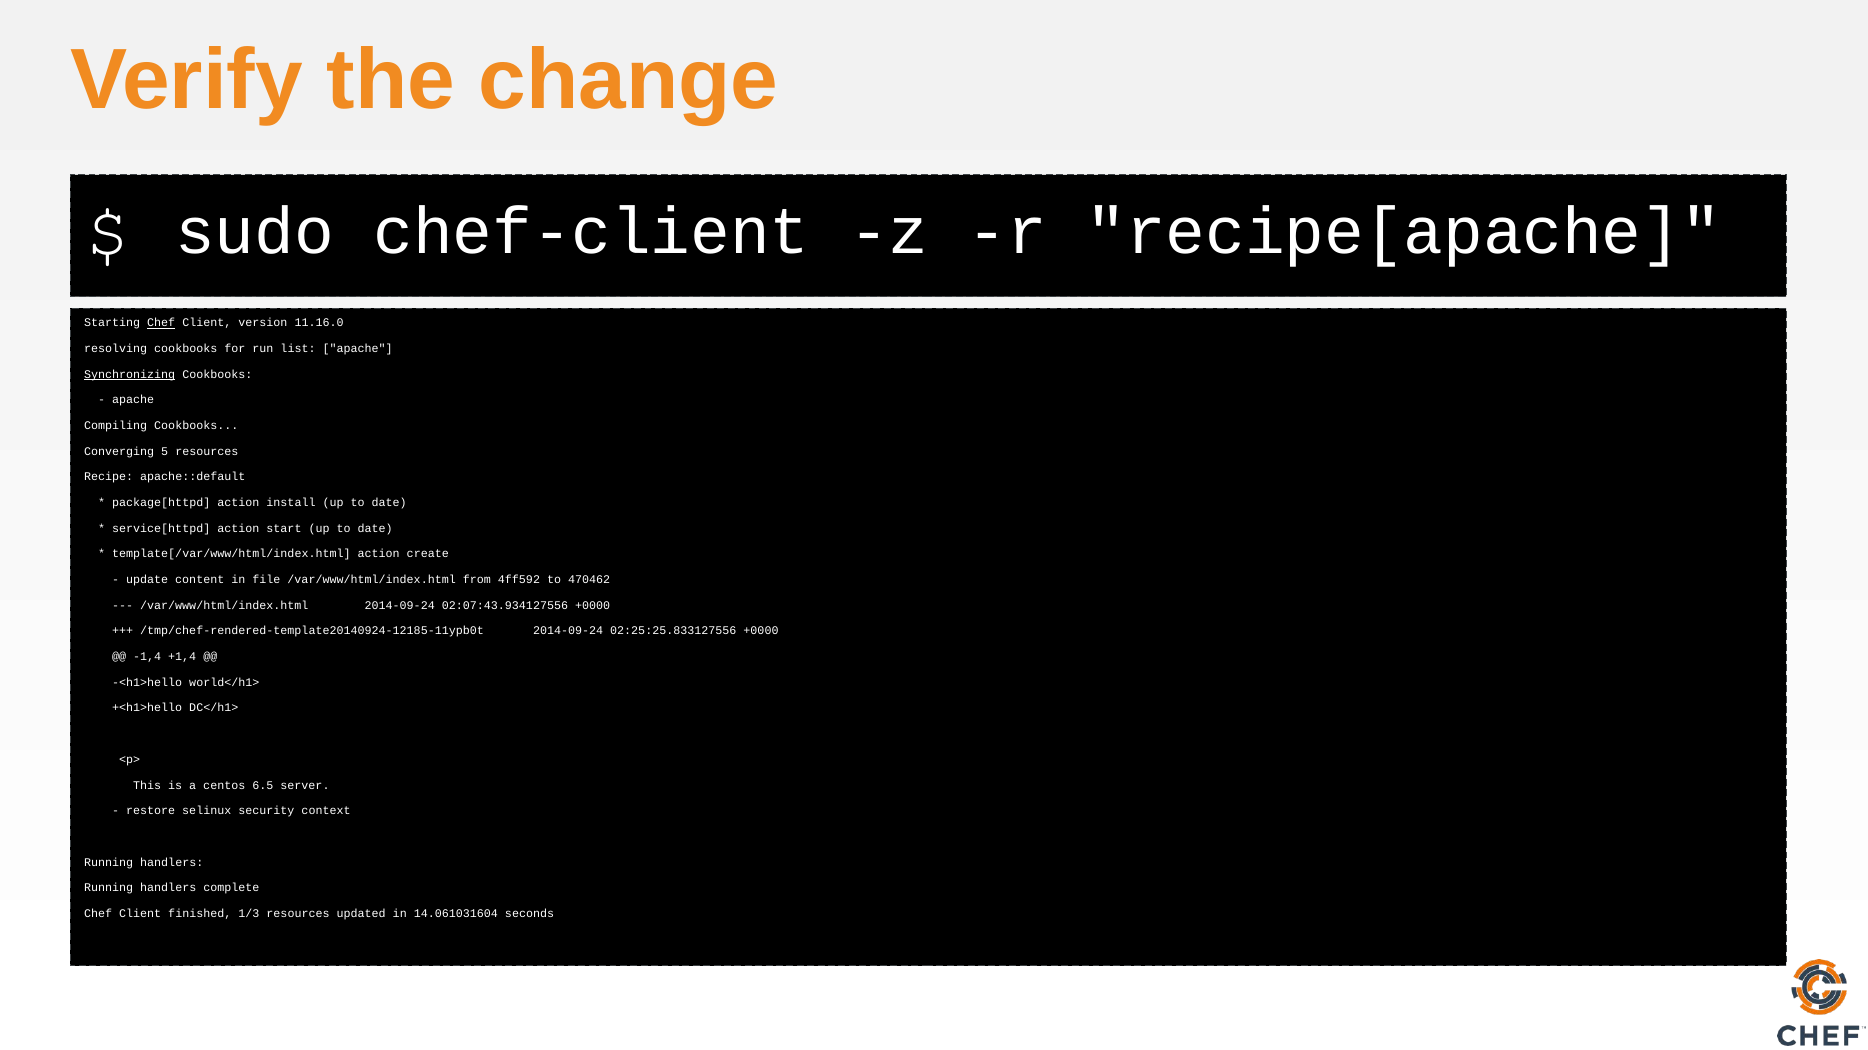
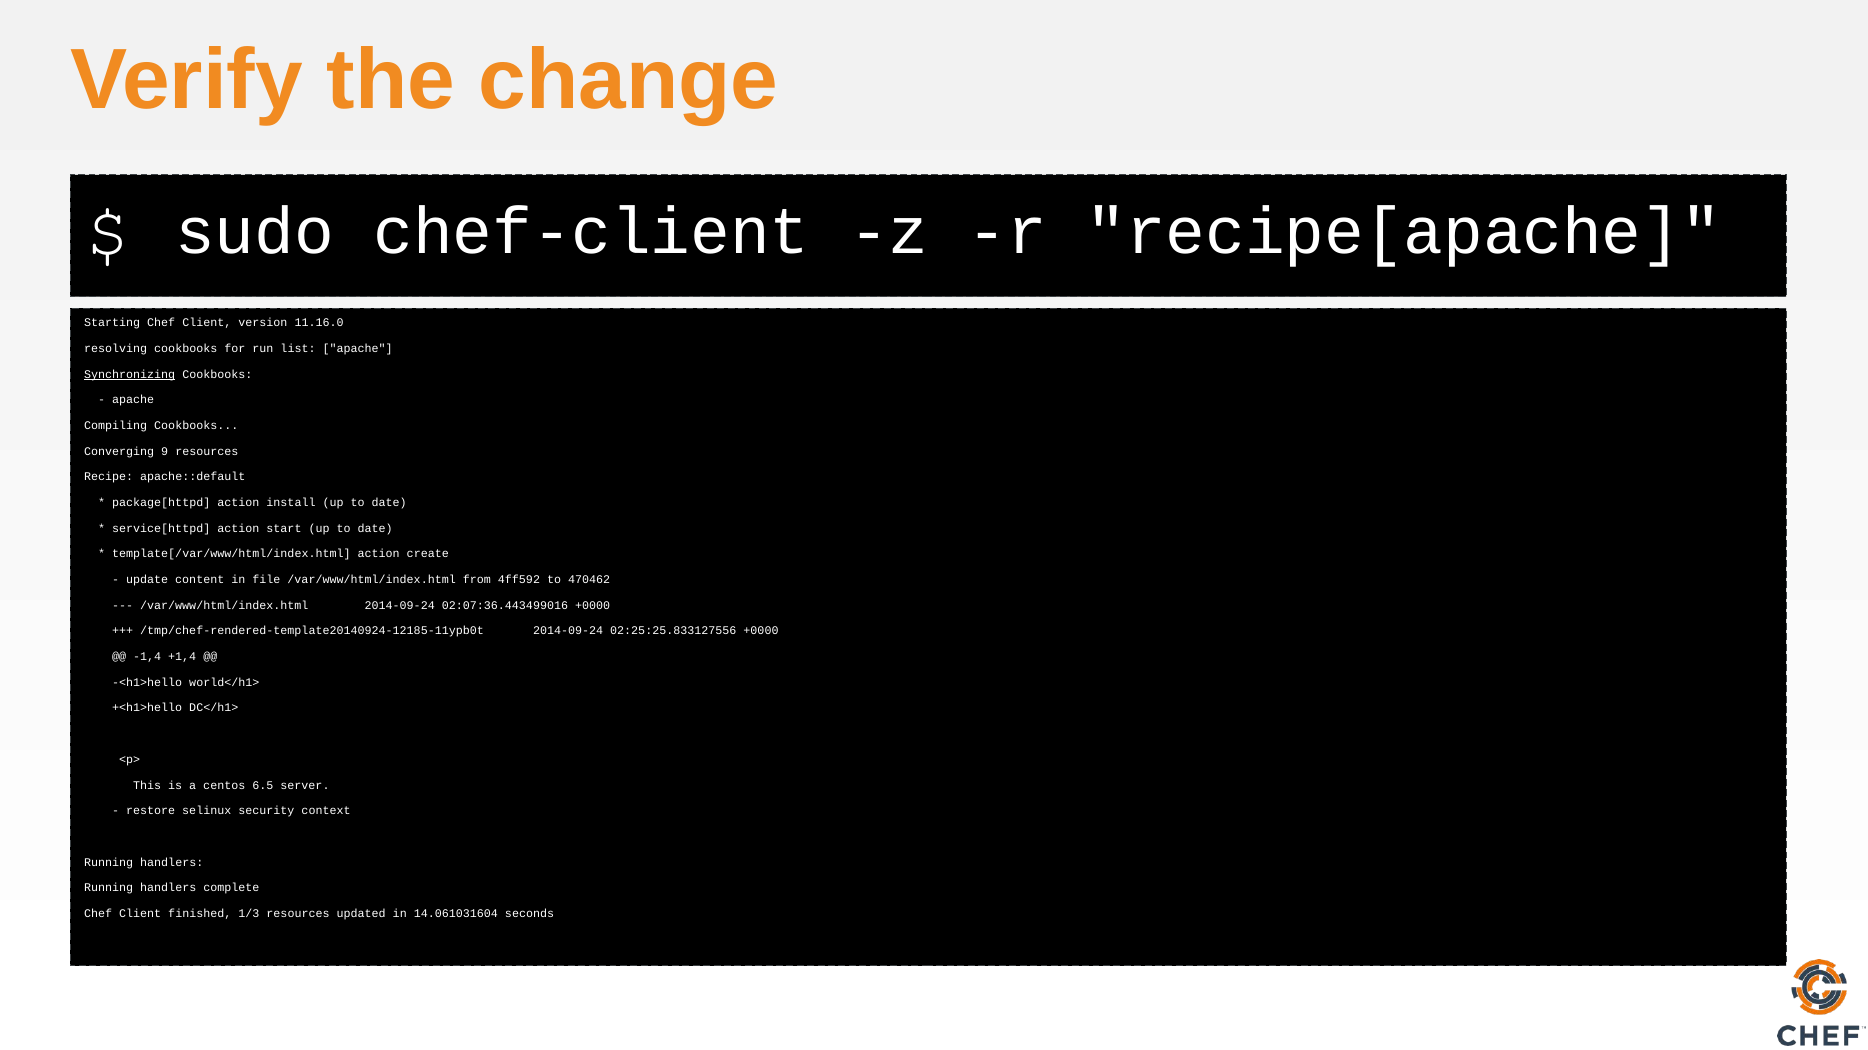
Chef underline: present -> none (161, 323)
5: 5 -> 9 (165, 452)
02:07:43.934127556: 02:07:43.934127556 -> 02:07:36.443499016 (505, 606)
